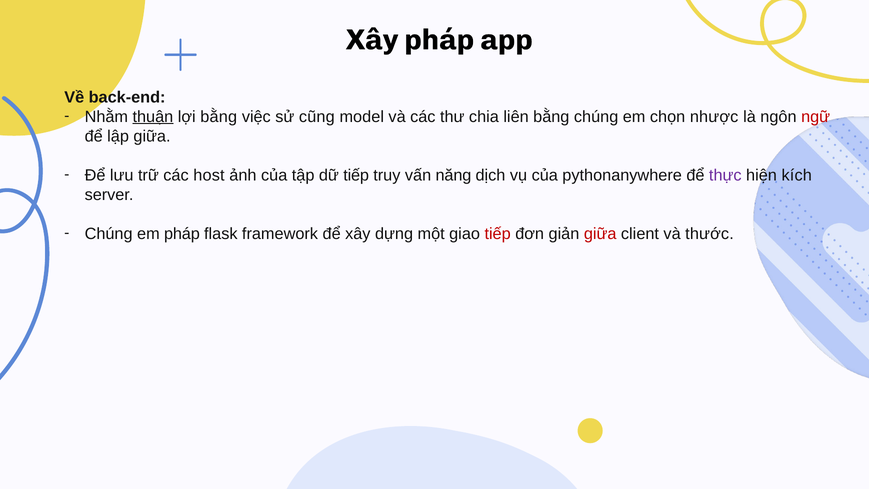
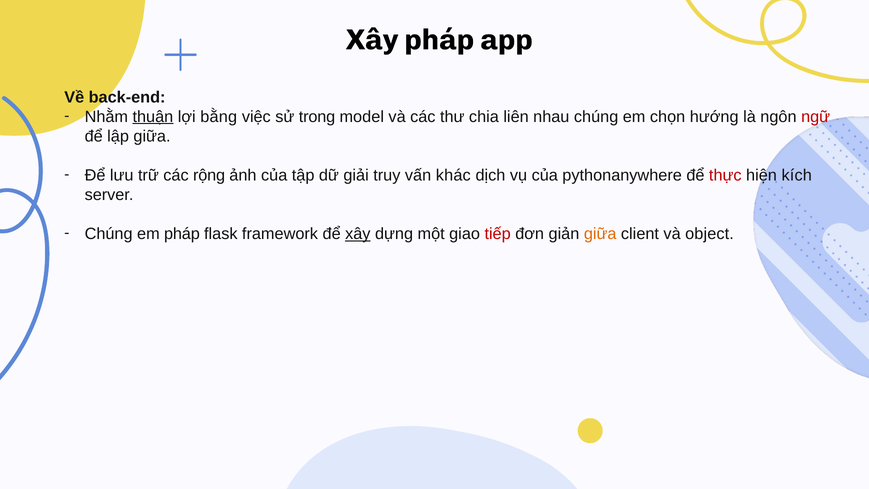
cũng: cũng -> trong (317, 117)
liên bằng: bằng -> nhau (551, 117)
nhược: nhược -> hướng (714, 117)
host: host -> rộng (209, 175)
dữ tiếp: tiếp -> giải (356, 175)
năng: năng -> khác (453, 175)
thực colour: purple -> red (725, 175)
xây underline: none -> present (358, 234)
giữa colour: red -> orange (600, 234)
thước: thước -> object (710, 234)
